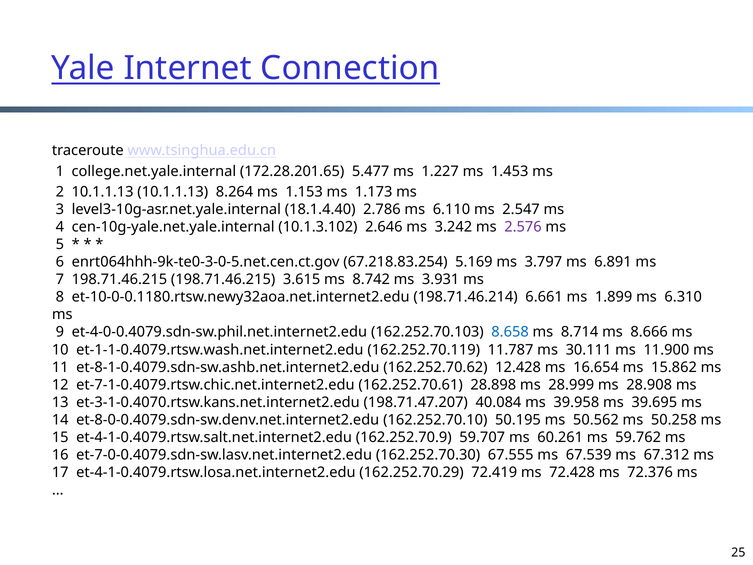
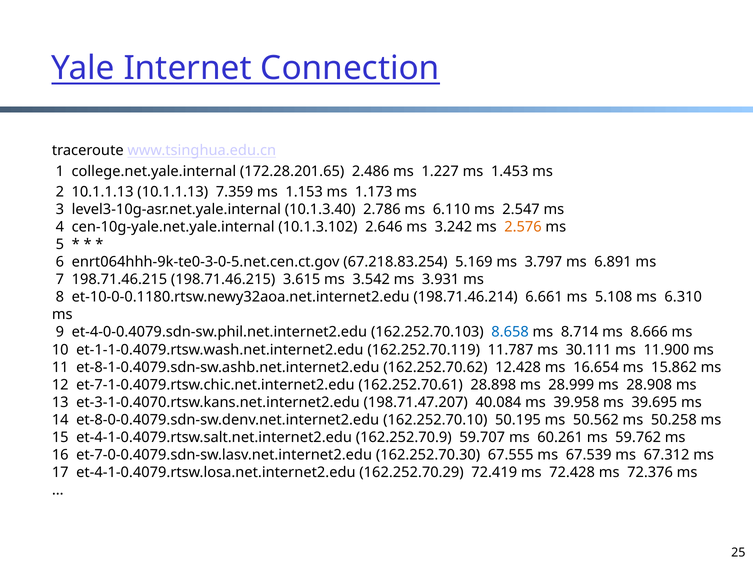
5.477: 5.477 -> 2.486 (371, 171)
8.264: 8.264 -> 7.359 (235, 192)
18.1.4.40: 18.1.4.40 -> 10.1.3.40 (320, 209)
2.576 colour: purple -> orange (523, 227)
8.742: 8.742 -> 3.542 (371, 279)
1.899: 1.899 -> 5.108 (614, 297)
